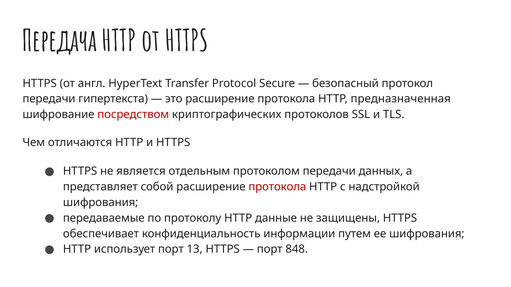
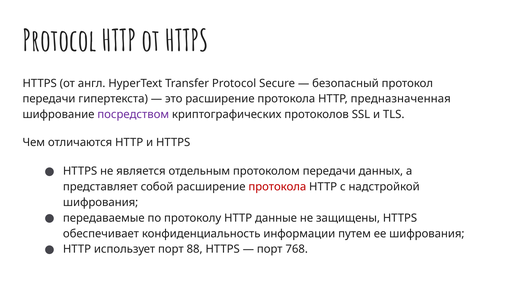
Передача: Передача -> Protocol (59, 41)
посредством colour: red -> purple (133, 115)
13: 13 -> 88 (195, 250)
848: 848 -> 768 (297, 250)
